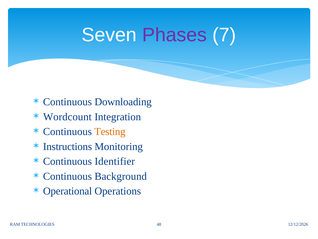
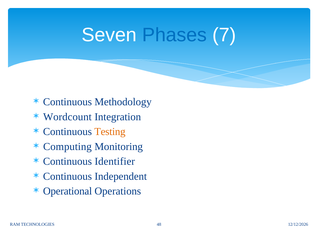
Phases colour: purple -> blue (175, 35)
Downloading: Downloading -> Methodology (123, 102)
Instructions: Instructions -> Computing (67, 146)
Background: Background -> Independent (121, 176)
